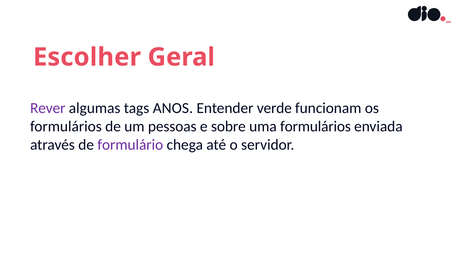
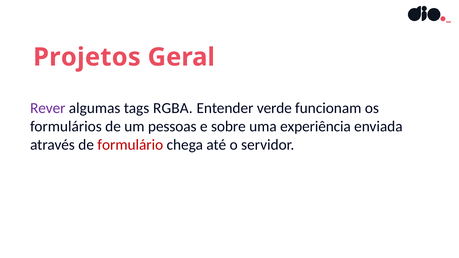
Escolher: Escolher -> Projetos (87, 57)
ANOS: ANOS -> RGBA (173, 108)
uma formulários: formulários -> experiência (315, 127)
formulário colour: purple -> red (130, 145)
